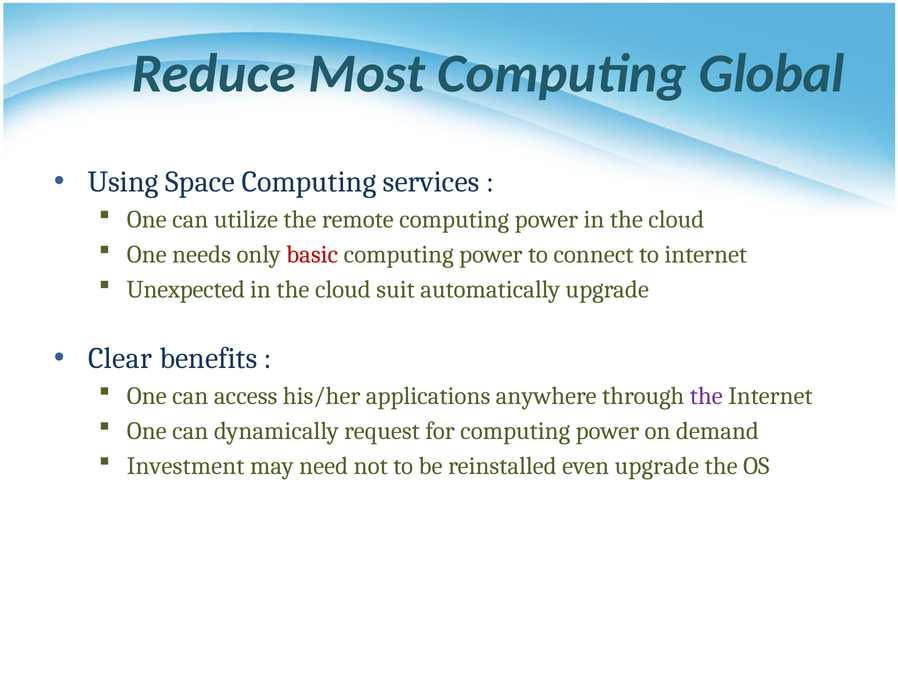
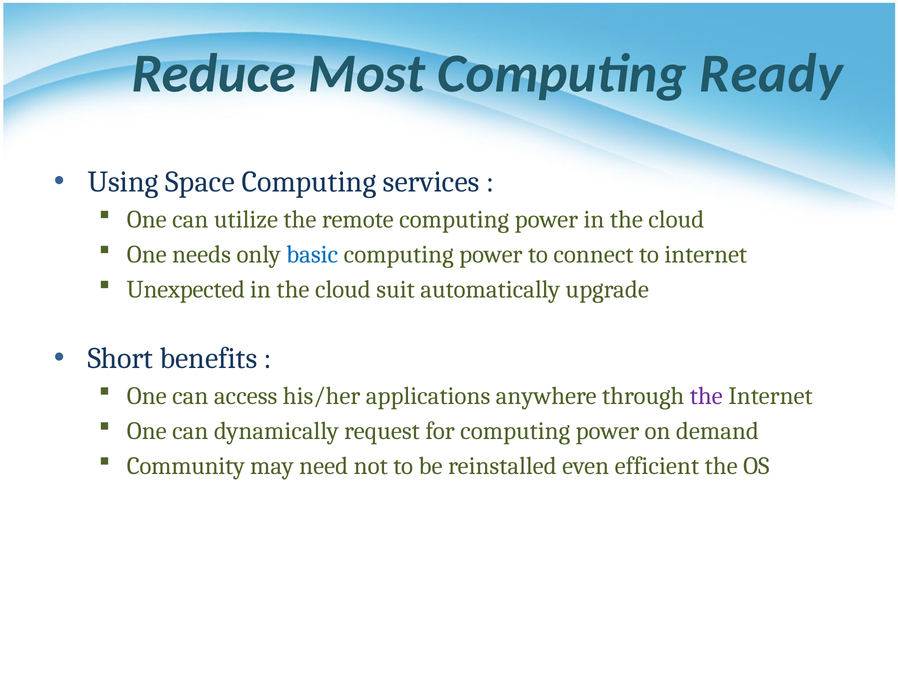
Global: Global -> Ready (771, 73)
basic colour: red -> blue (312, 254)
Clear: Clear -> Short (120, 358)
Investment: Investment -> Community (186, 466)
even upgrade: upgrade -> efficient (657, 466)
